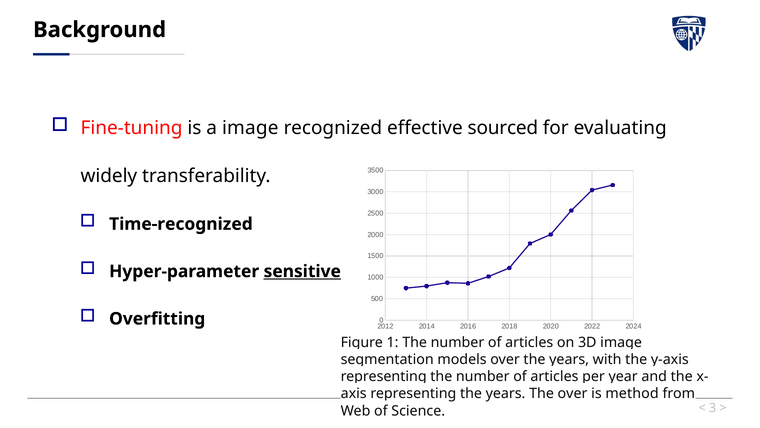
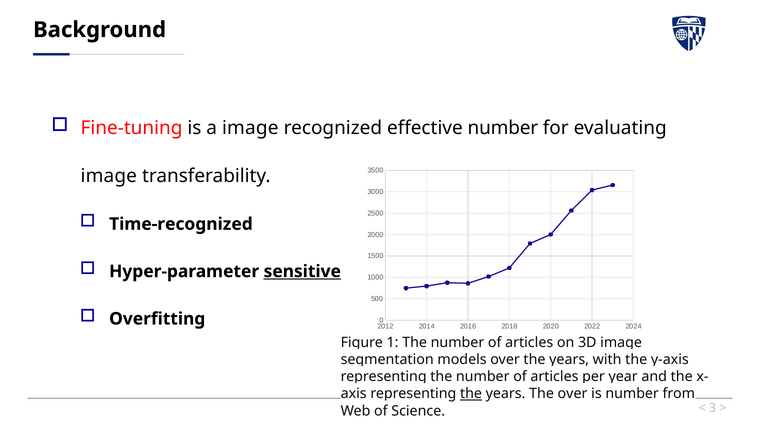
effective sourced: sourced -> number (503, 128)
widely: widely -> image (109, 176)
the underline: none -> present (471, 393)
is method: method -> number (632, 393)
